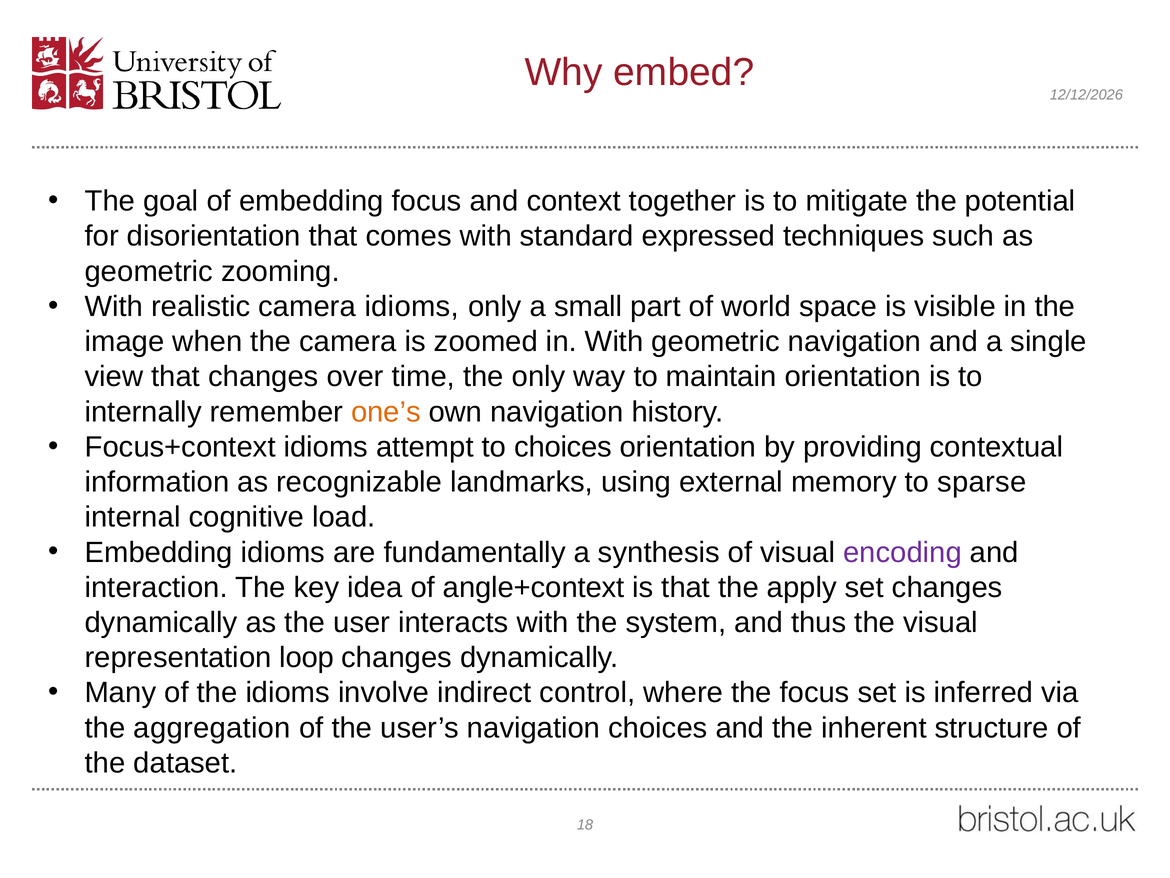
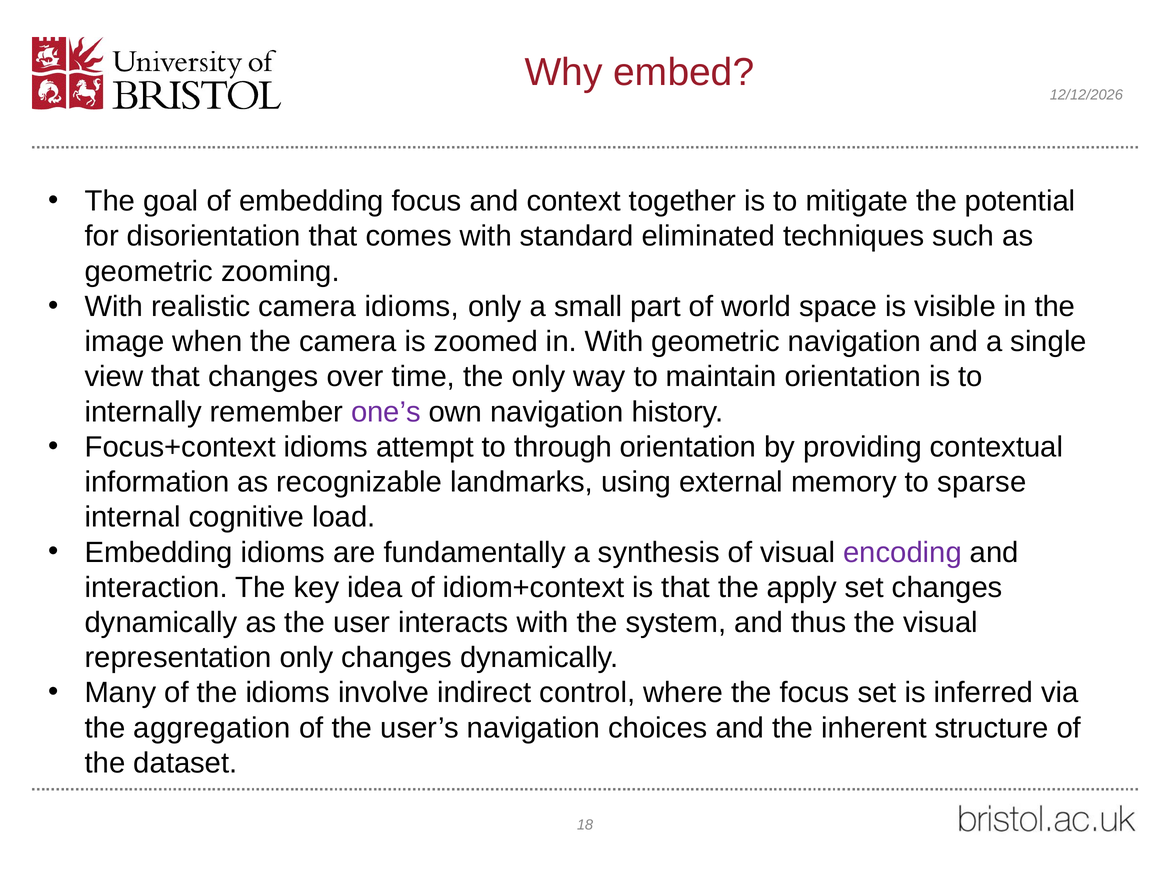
expressed: expressed -> eliminated (708, 236)
one’s colour: orange -> purple (386, 412)
to choices: choices -> through (563, 447)
angle+context: angle+context -> idiom+context (534, 587)
representation loop: loop -> only (306, 657)
